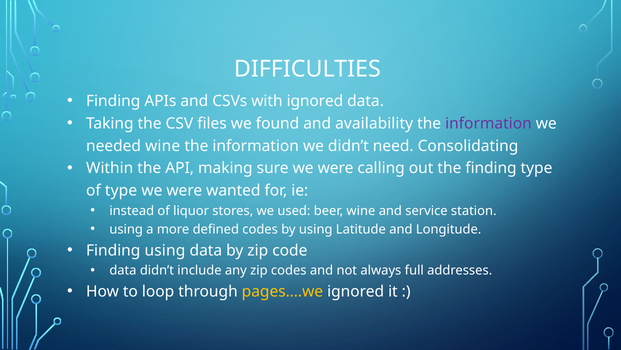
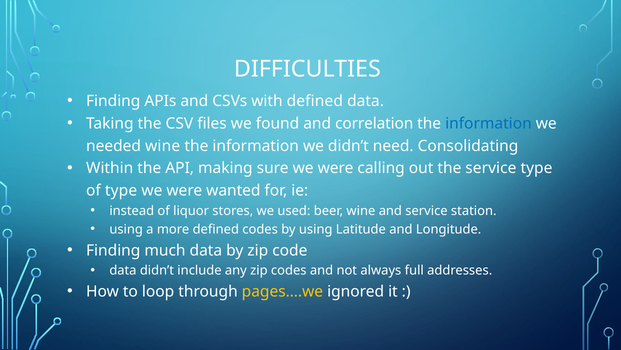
with ignored: ignored -> defined (315, 101)
availability: availability -> correlation (374, 123)
information colour: purple -> blue (488, 123)
the finding: finding -> service (491, 168)
Finding using: using -> much (165, 250)
